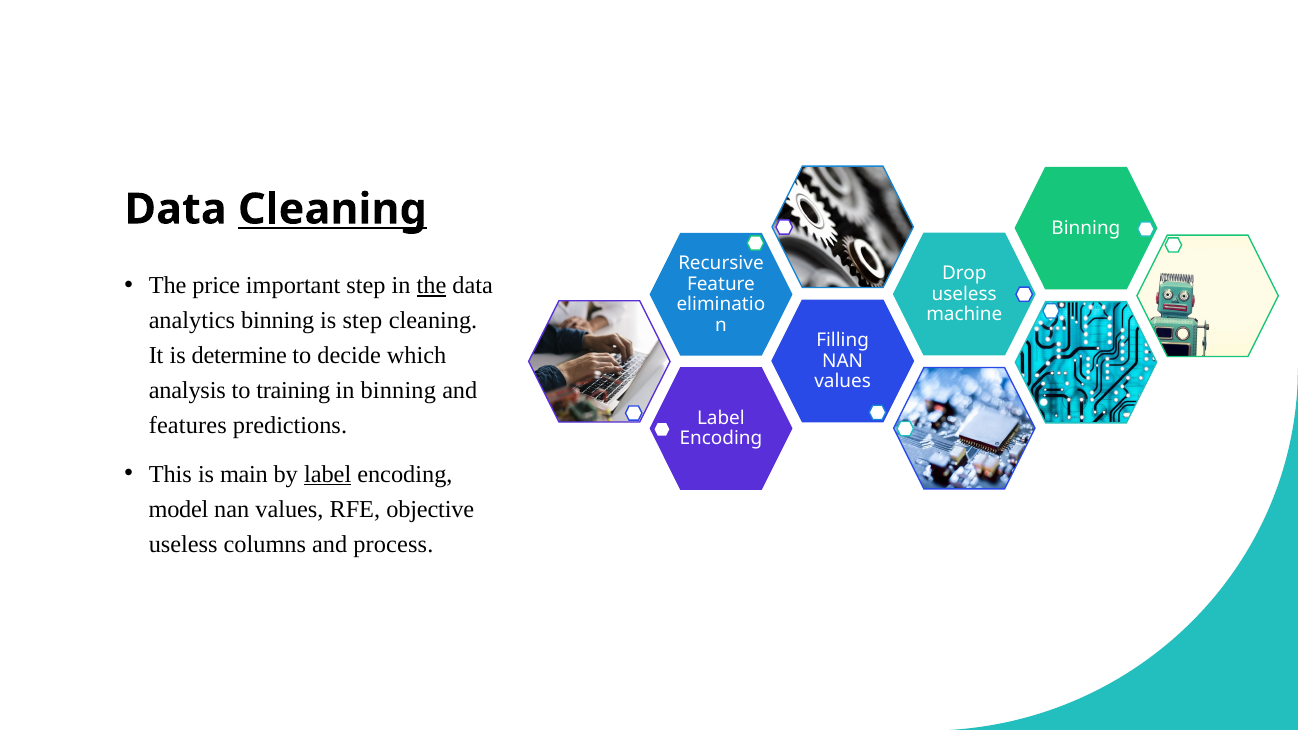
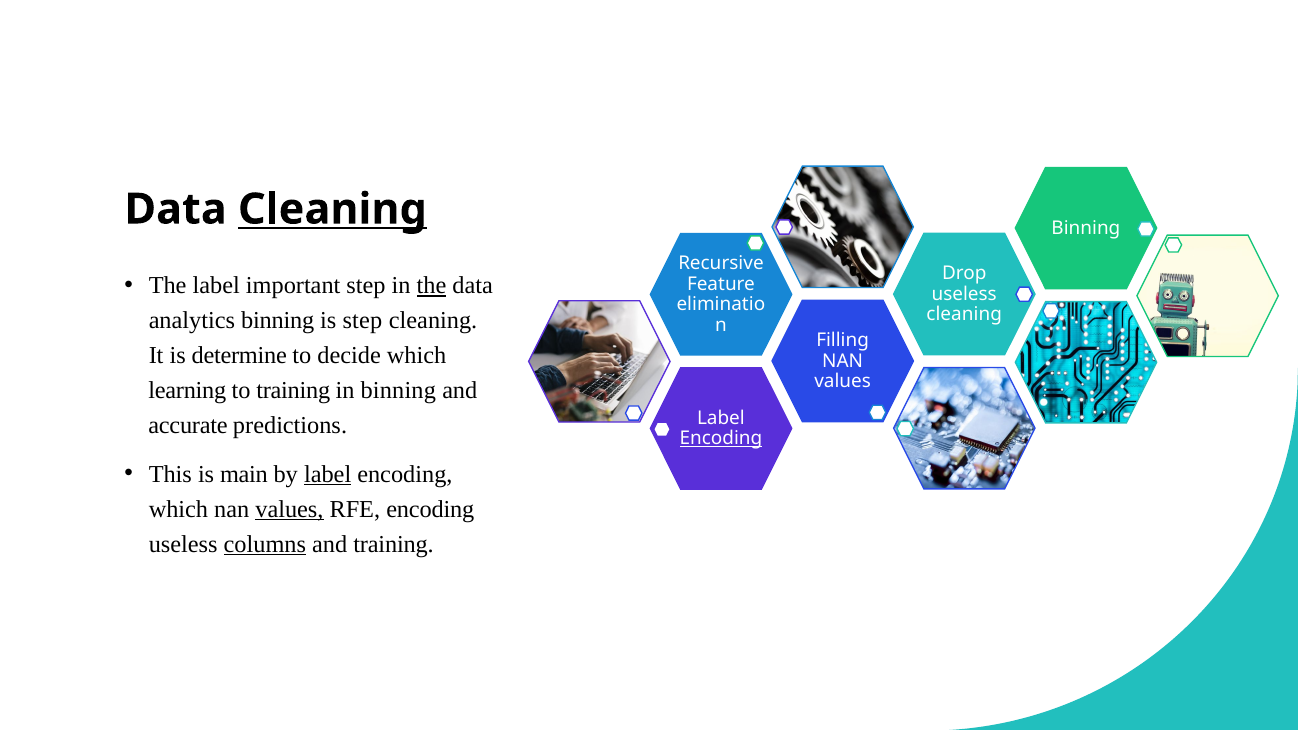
The price: price -> label (216, 285)
machine: machine -> cleaning (964, 314)
analysis: analysis -> learning (187, 391)
features: features -> accurate (188, 426)
Encoding underline: none -> present (721, 439)
model: model -> which (178, 509)
values underline: none -> present (289, 509)
RFE objective: objective -> encoding (430, 509)
columns underline: none -> present (265, 544)
and process: process -> training (394, 544)
